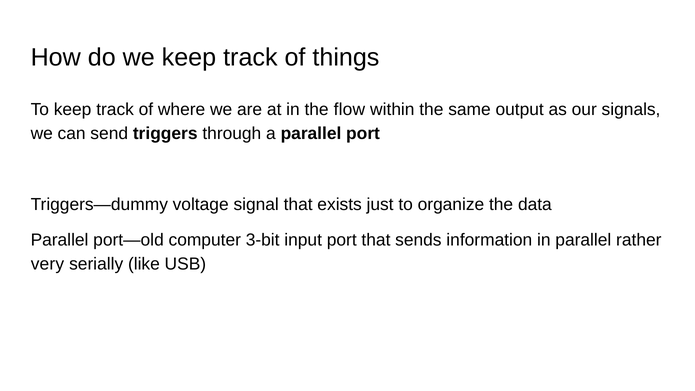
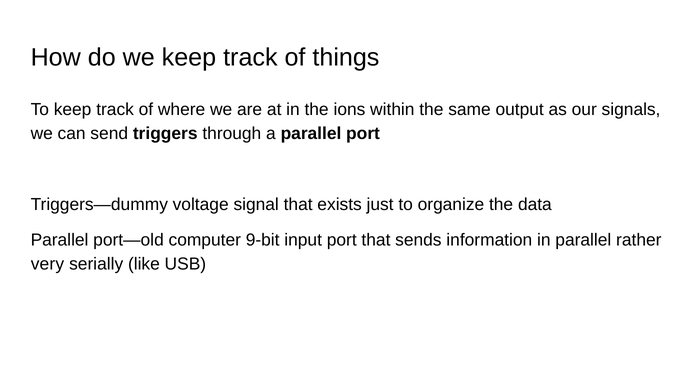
flow: flow -> ions (349, 109)
3-bit: 3-bit -> 9-bit (263, 240)
